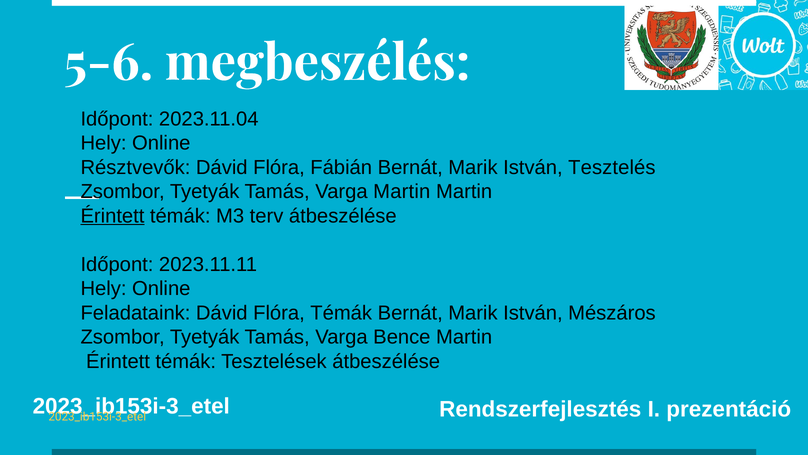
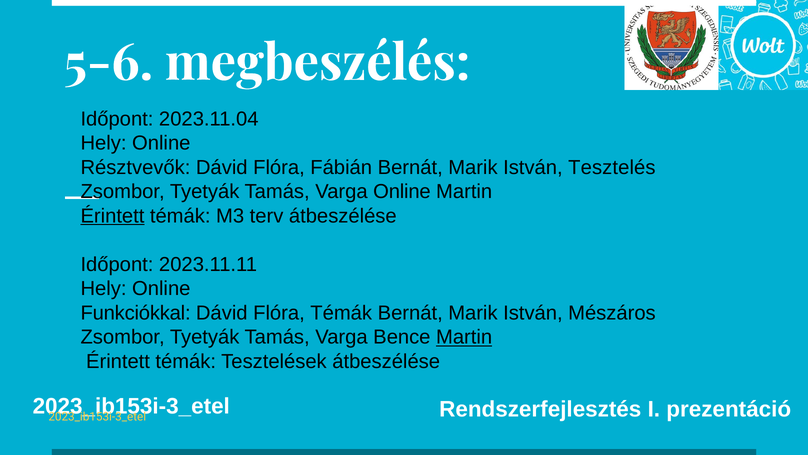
Varga Martin: Martin -> Online (402, 191)
Feladataink: Feladataink -> Funkciókkal (136, 313)
Martin underline: none -> present (464, 337)
